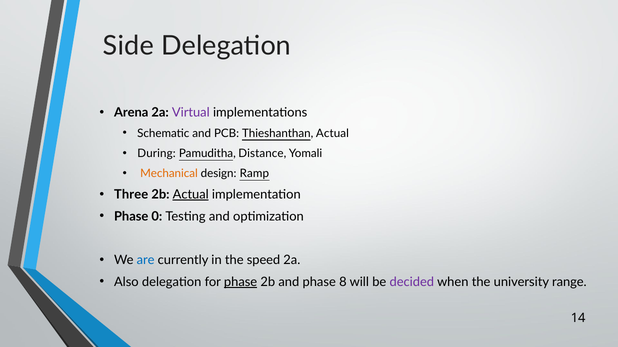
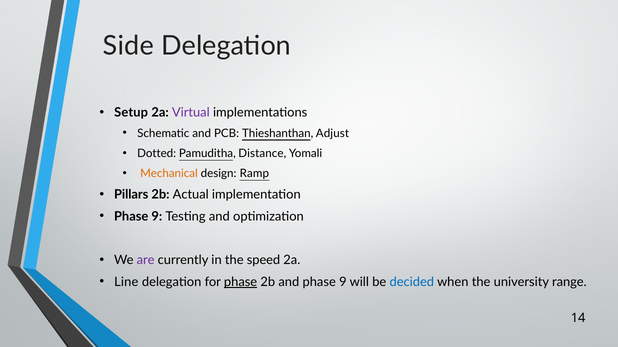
Arena: Arena -> Setup (131, 113)
Thieshanthan Actual: Actual -> Adjust (332, 133)
During: During -> Dotted (157, 154)
Three: Three -> Pillars (131, 195)
Actual underline: present -> none (191, 195)
0: 0 -> 9 (157, 217)
are colour: blue -> purple (146, 261)
Also: Also -> Line (126, 282)
and phase 8: 8 -> 9 (343, 282)
decided colour: purple -> blue (412, 282)
